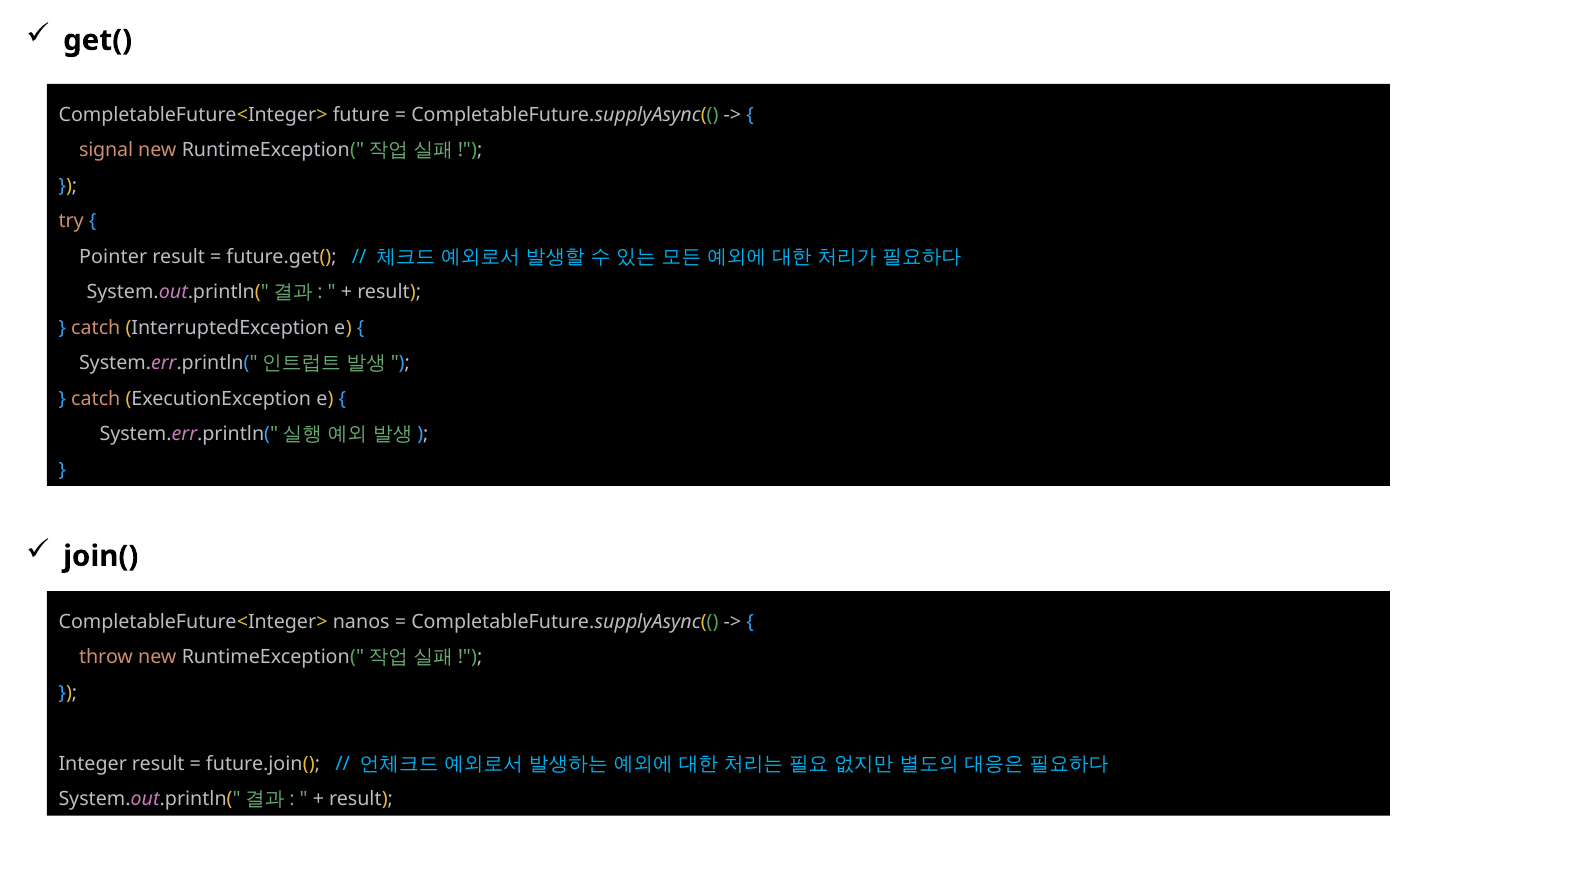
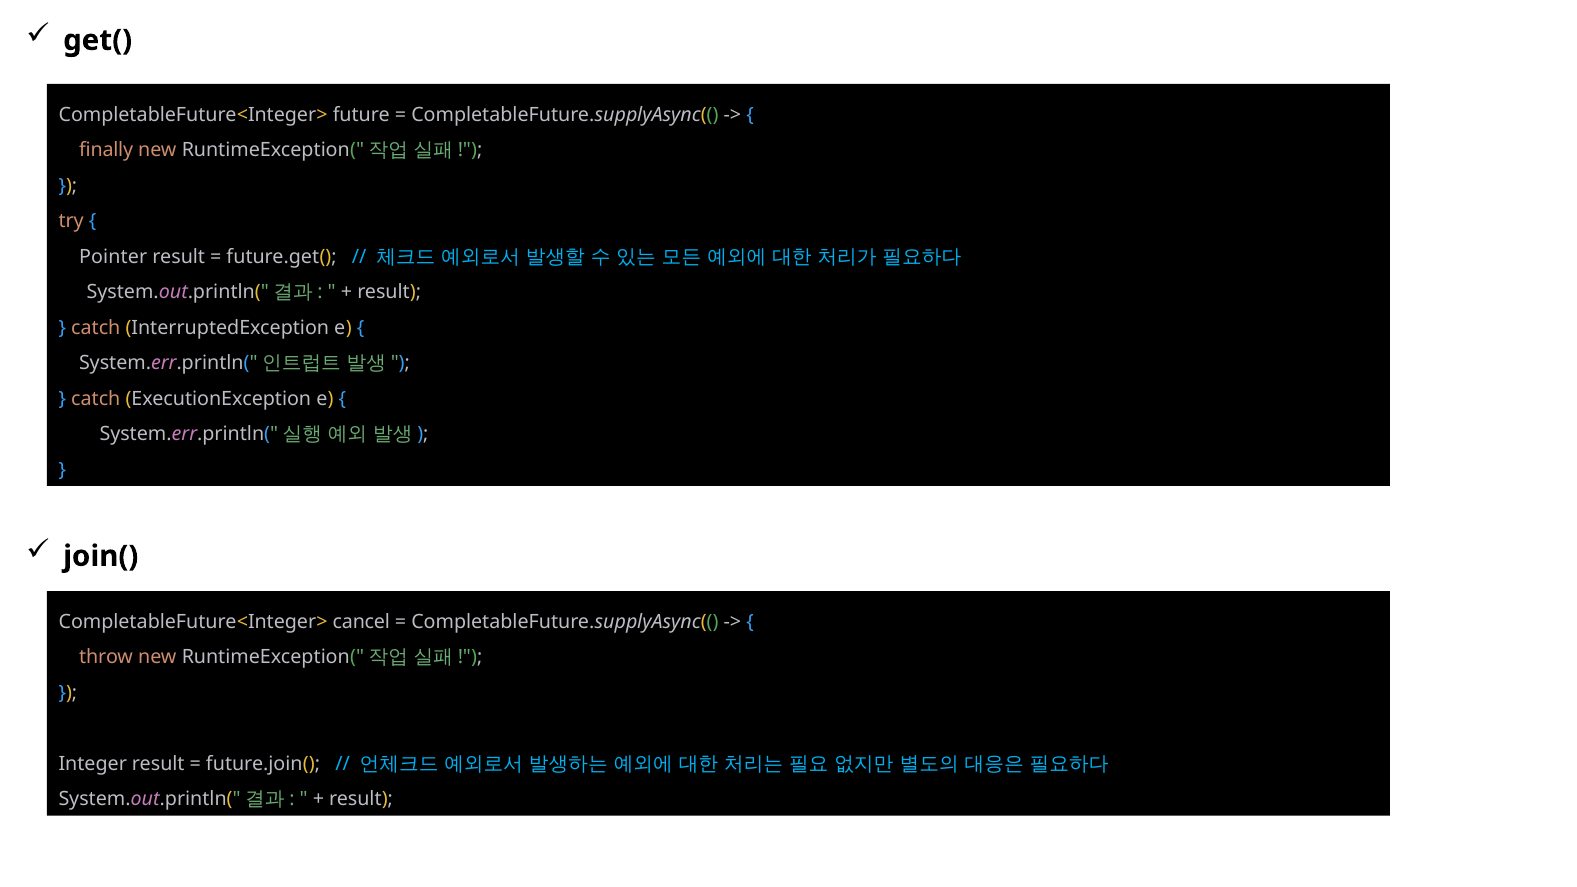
signal: signal -> finally (106, 150)
nanos: nanos -> cancel (361, 622)
